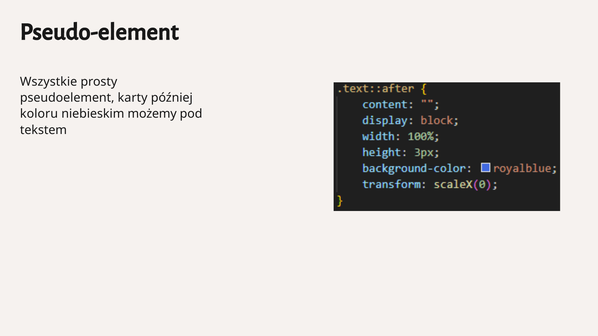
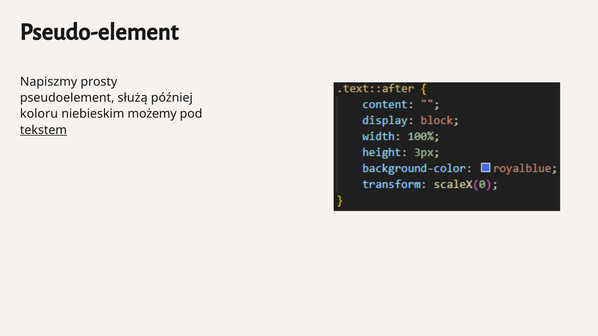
Wszystkie: Wszystkie -> Napiszmy (49, 82)
karty: karty -> służą (133, 98)
tekstem underline: none -> present (43, 130)
